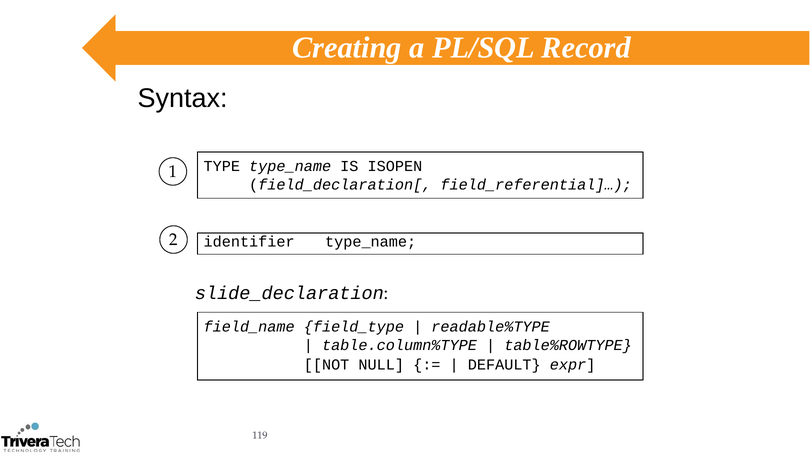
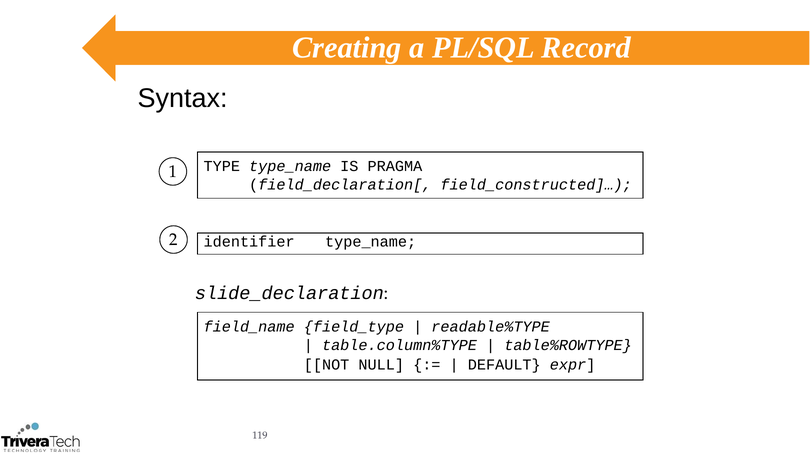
ISOPEN: ISOPEN -> PRAGMA (395, 166)
field_referential]…: field_referential]… -> field_constructed]… (536, 185)
